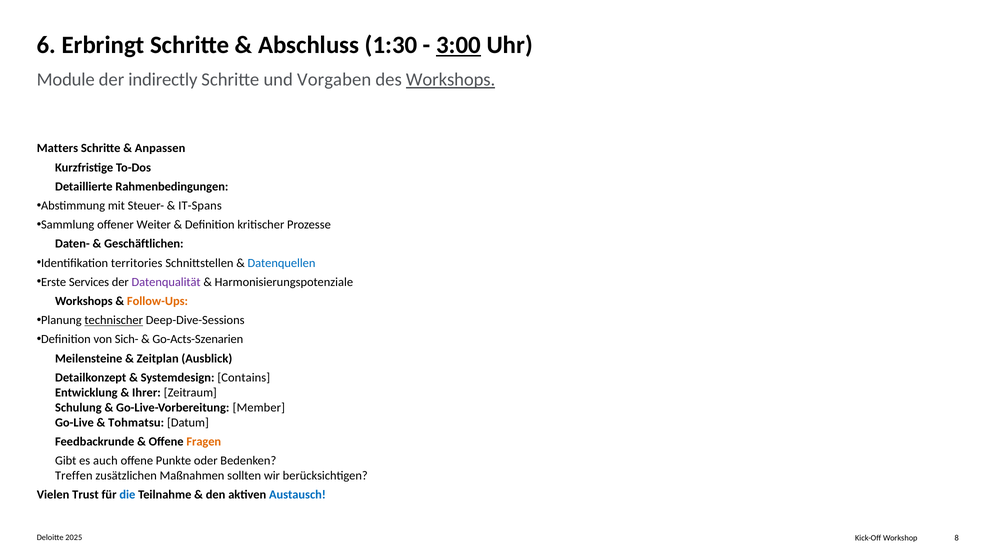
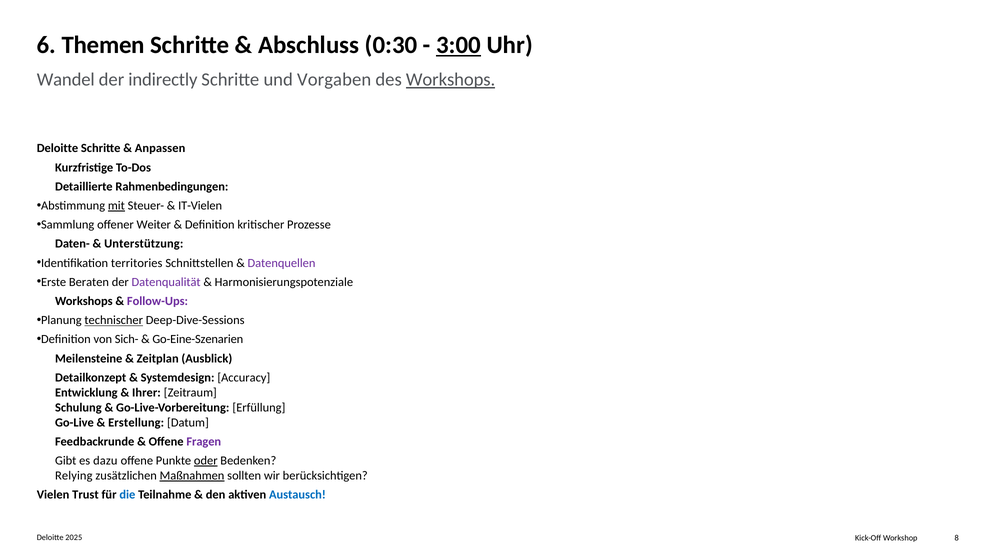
Erbringt: Erbringt -> Themen (103, 45)
1:30: 1:30 -> 0:30 (391, 45)
Module: Module -> Wandel (66, 80)
Matters: Matters -> Deloitte (57, 148)
mit underline: none -> present (116, 206)
IT-Spans: IT-Spans -> IT-Vielen (200, 206)
Geschäftlichen: Geschäftlichen -> Unterstützung (144, 244)
Datenquellen colour: blue -> purple (281, 263)
Services: Services -> Beraten (89, 282)
Follow-Ups colour: orange -> purple (157, 301)
Go-Acts-Szenarien: Go-Acts-Szenarien -> Go-Eine-Szenarien (198, 340)
Contains: Contains -> Accuracy (244, 378)
Member: Member -> Erfüllung (259, 408)
Tohmatsu: Tohmatsu -> Erstellung (136, 423)
Fragen colour: orange -> purple (204, 442)
auch: auch -> dazu (105, 461)
oder underline: none -> present (206, 461)
Treffen: Treffen -> Relying (74, 476)
Maßnahmen underline: none -> present (192, 476)
